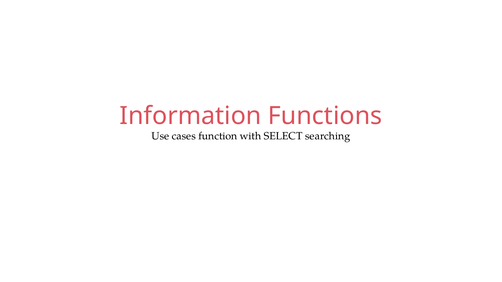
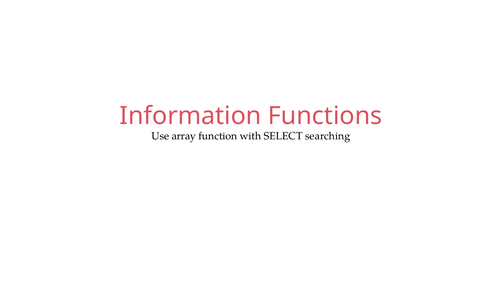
cases: cases -> array (184, 136)
